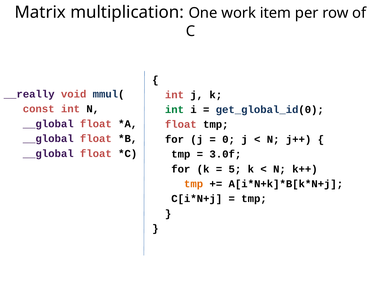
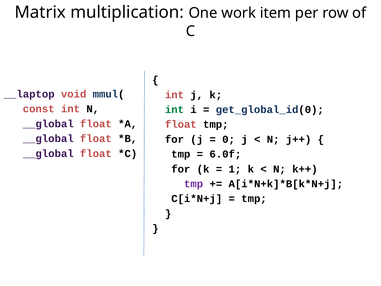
__really: __really -> __laptop (29, 94)
3.0f: 3.0f -> 6.0f (225, 154)
5: 5 -> 1 (235, 169)
tmp colour: orange -> purple (194, 184)
